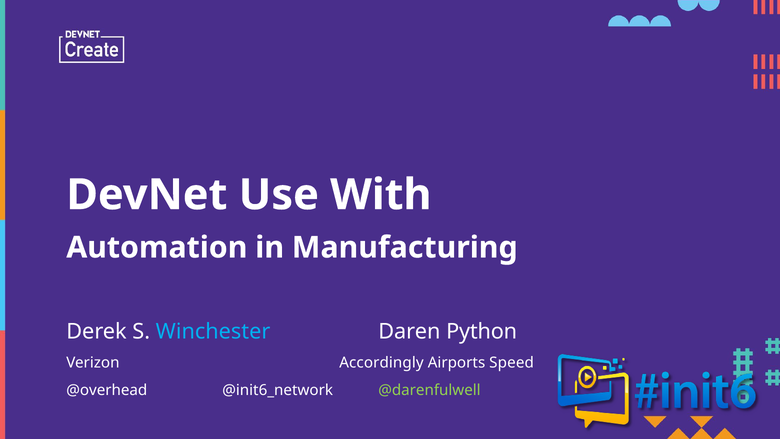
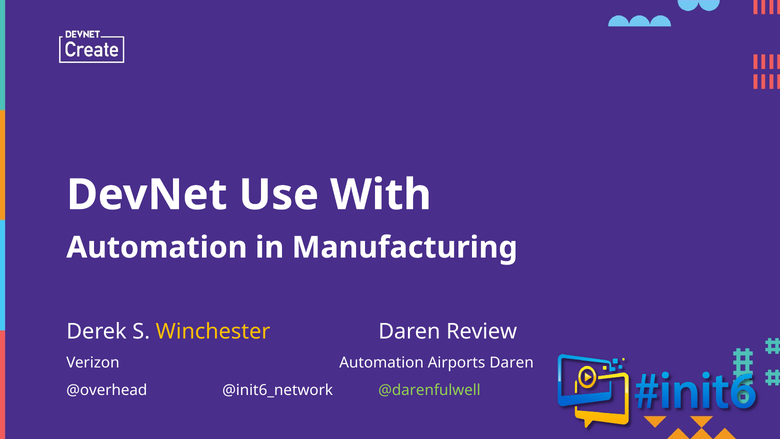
Winchester colour: light blue -> yellow (213, 332)
Python: Python -> Review (482, 332)
Verizon Accordingly: Accordingly -> Automation (382, 362)
Airports Speed: Speed -> Daren (512, 362)
